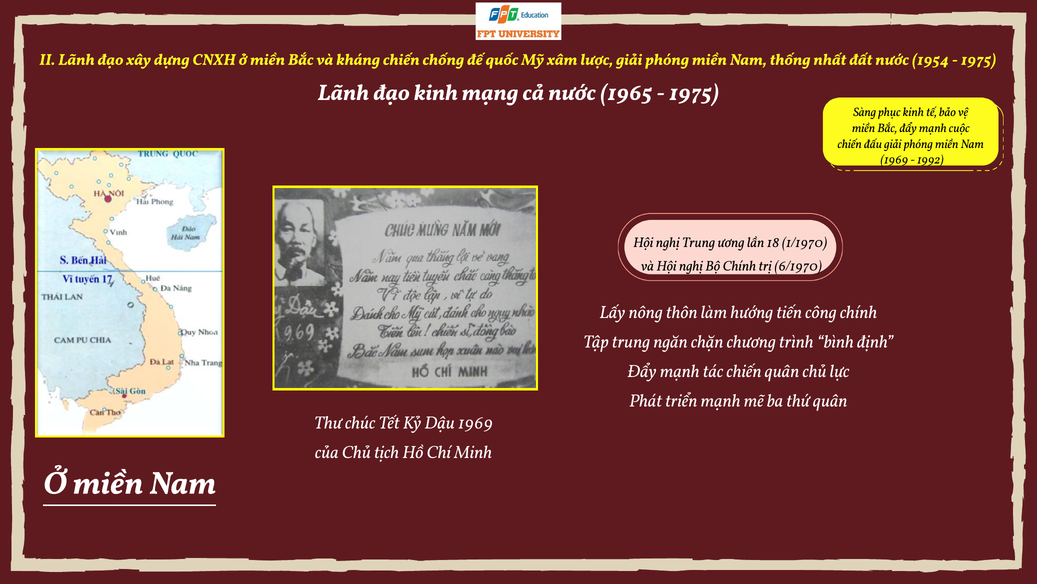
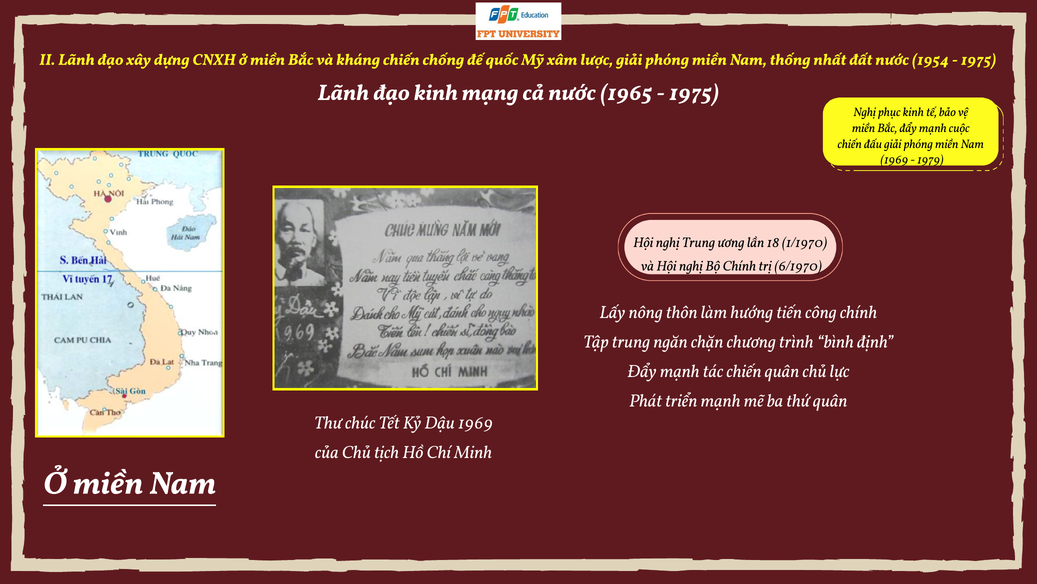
Sàng: Sàng -> Nghị (865, 112)
1992: 1992 -> 1979 (930, 160)
